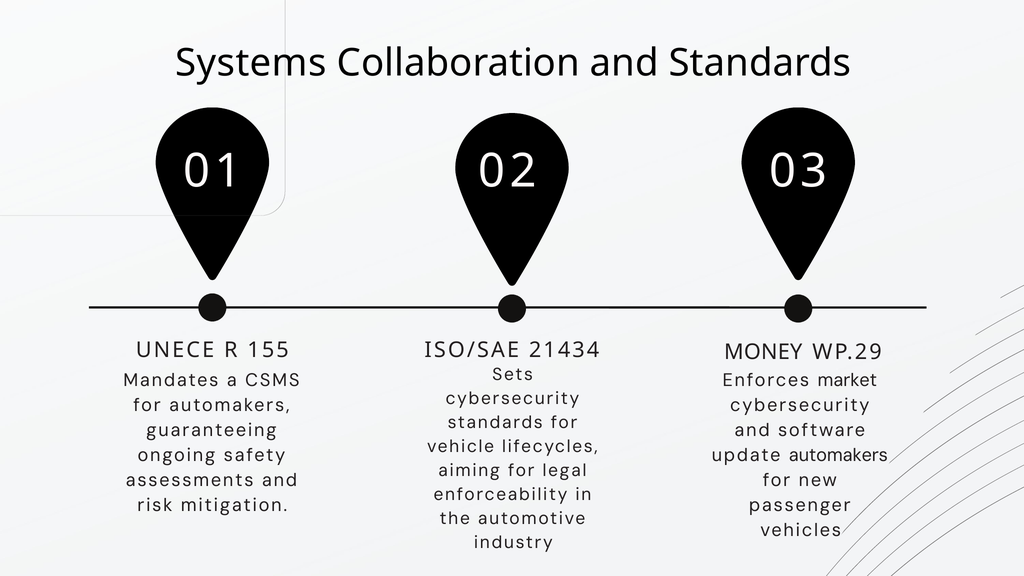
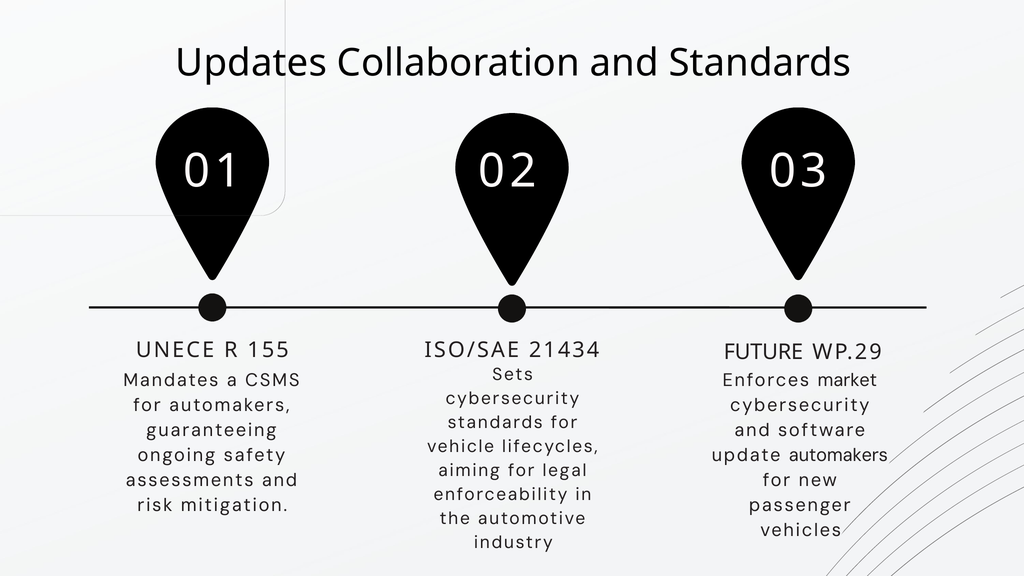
Systems: Systems -> Updates (251, 63)
MONEY: MONEY -> FUTURE (763, 352)
